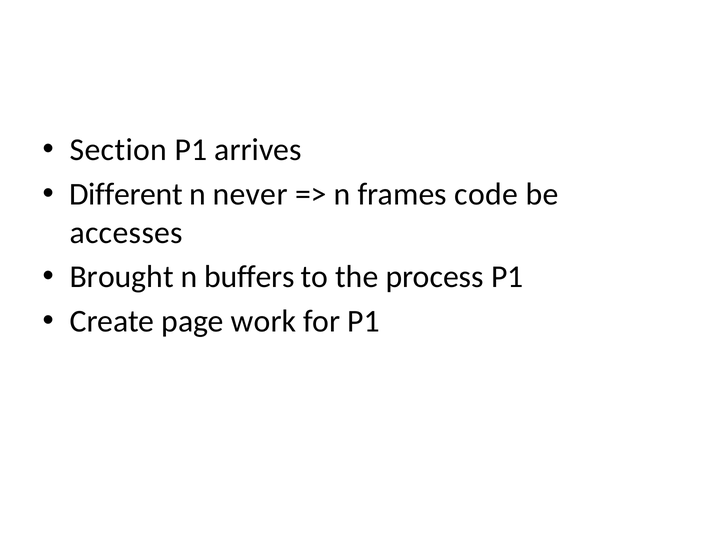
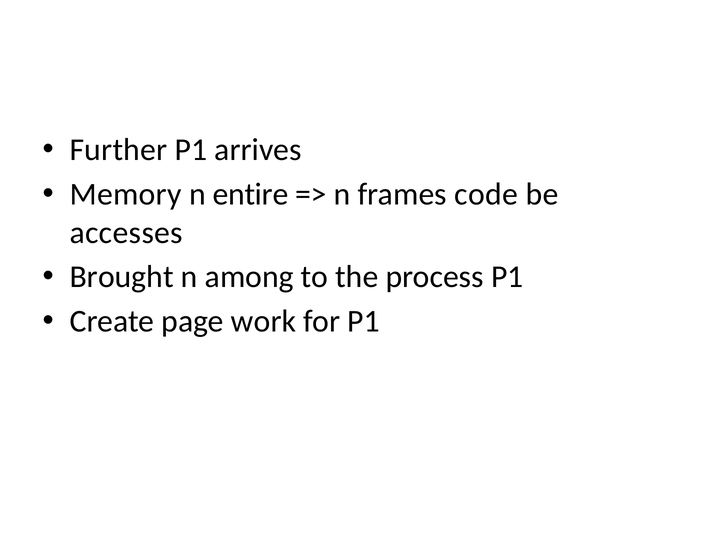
Section: Section -> Further (119, 150)
Different: Different -> Memory (126, 194)
never: never -> entire (251, 194)
buffers: buffers -> among (249, 277)
